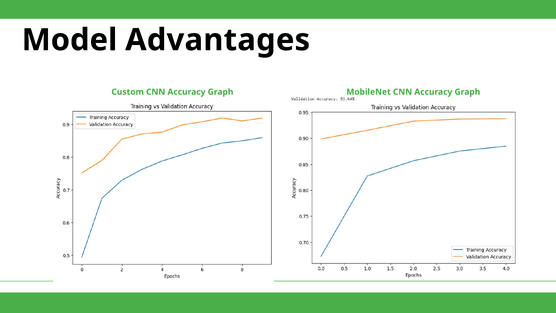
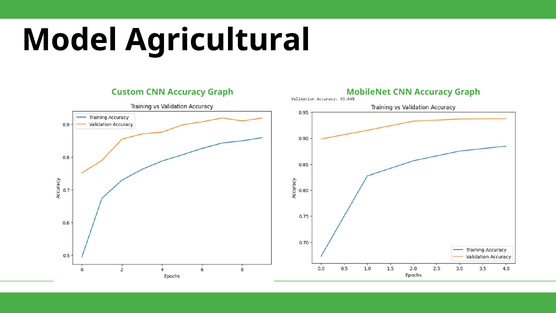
Advantages: Advantages -> Agricultural (218, 40)
